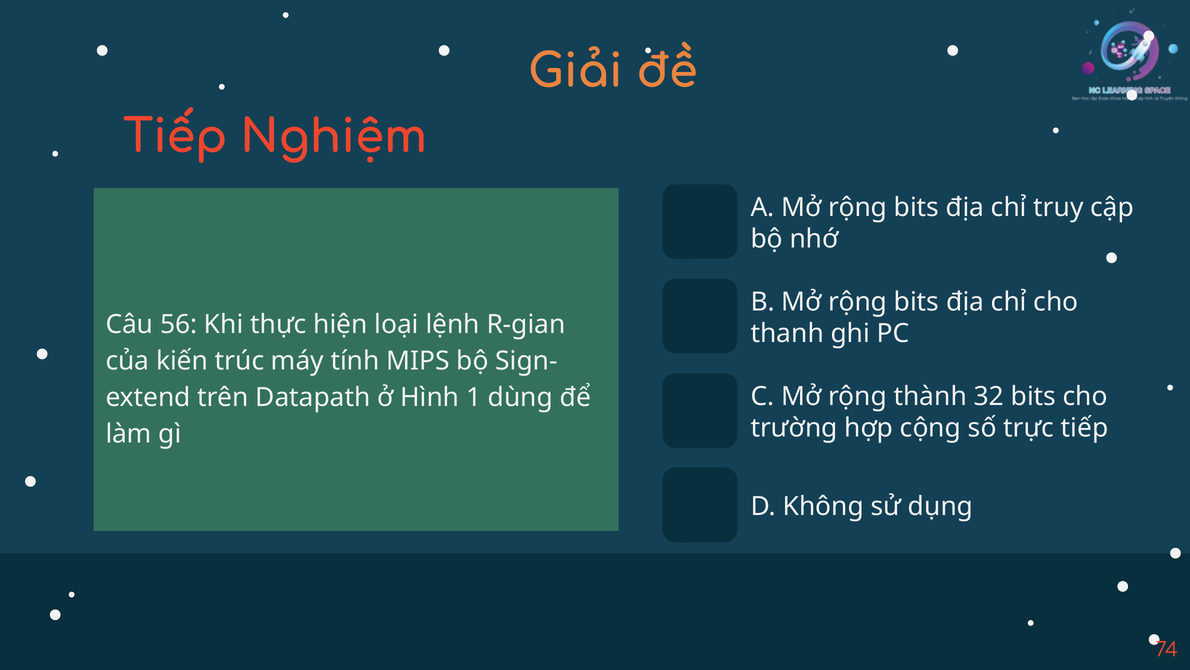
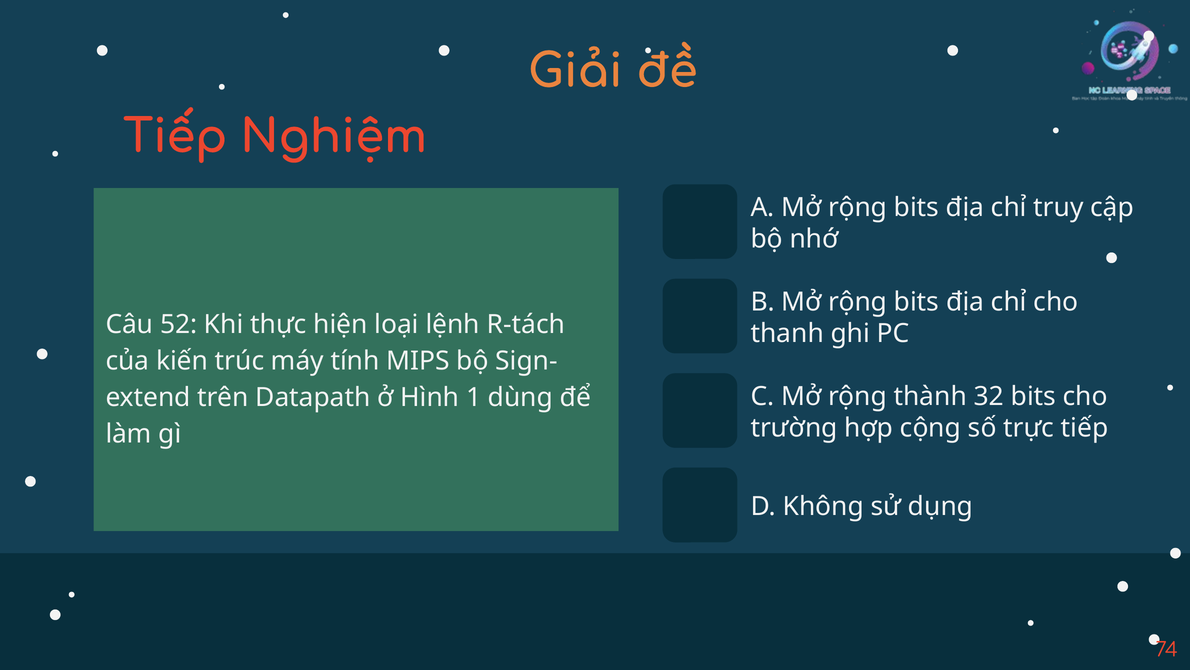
56: 56 -> 52 (179, 324)
R-gian: R-gian -> R-tách (526, 324)
